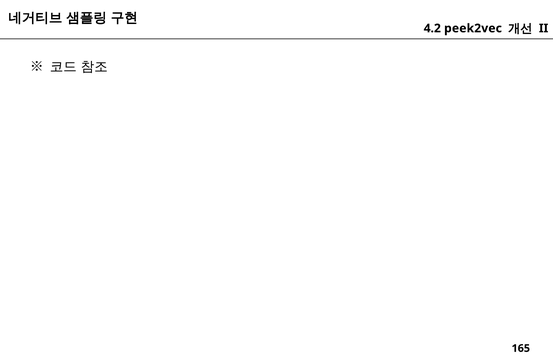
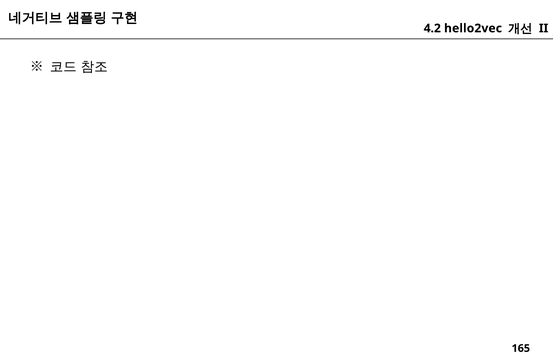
peek2vec: peek2vec -> hello2vec (473, 28)
